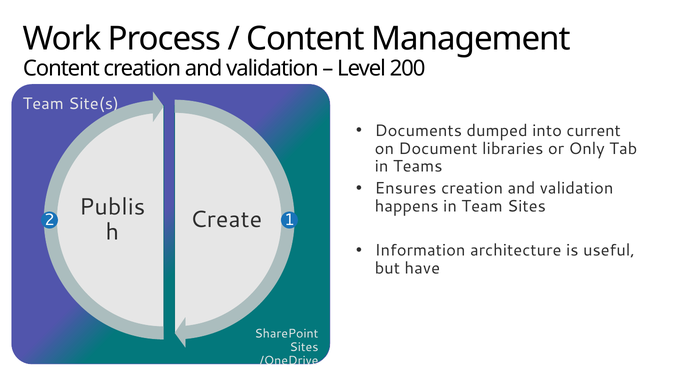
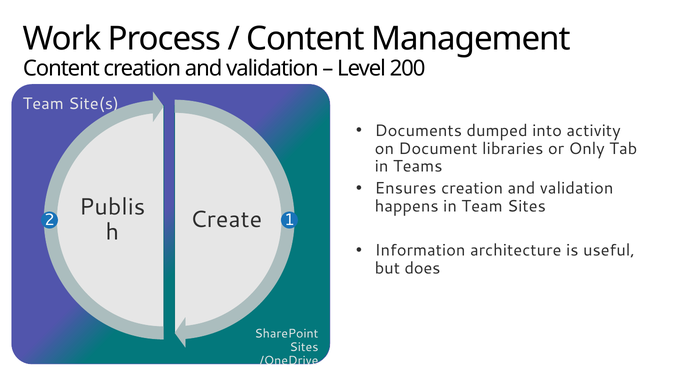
current: current -> activity (594, 131)
have: have -> does (422, 268)
